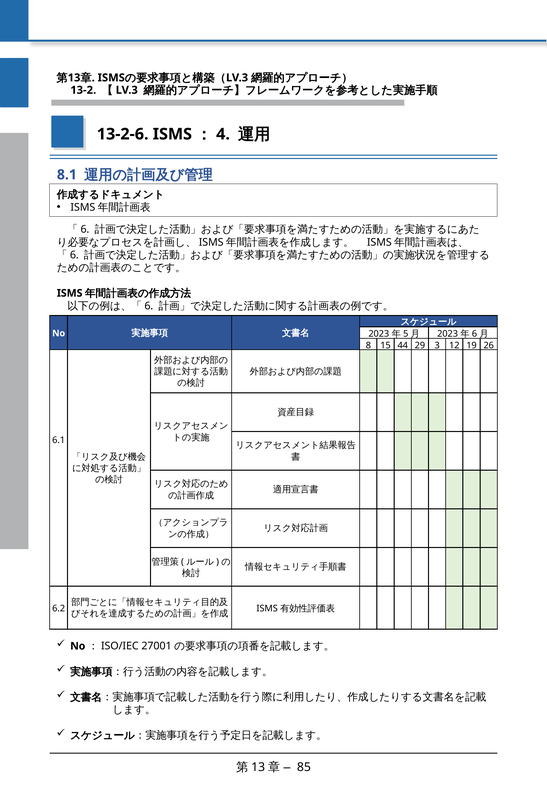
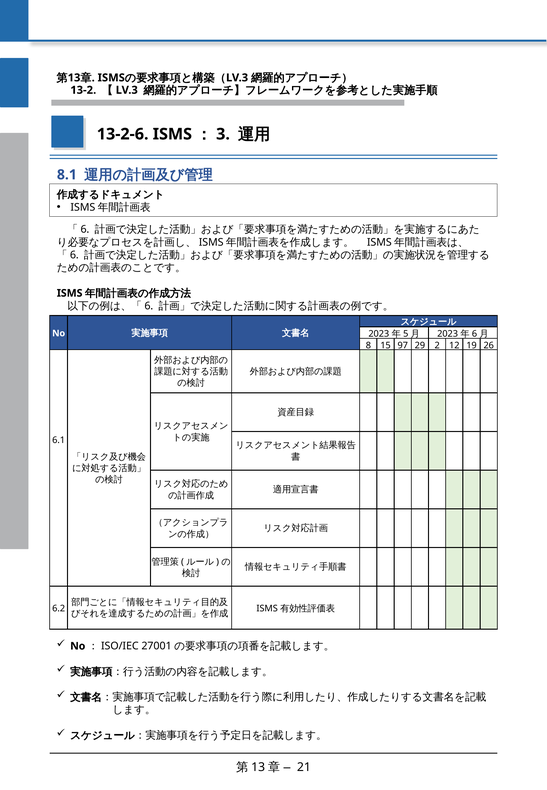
4: 4 -> 3 (223, 134)
44: 44 -> 97 (403, 345)
3: 3 -> 2 (437, 345)
85: 85 -> 21 (304, 767)
